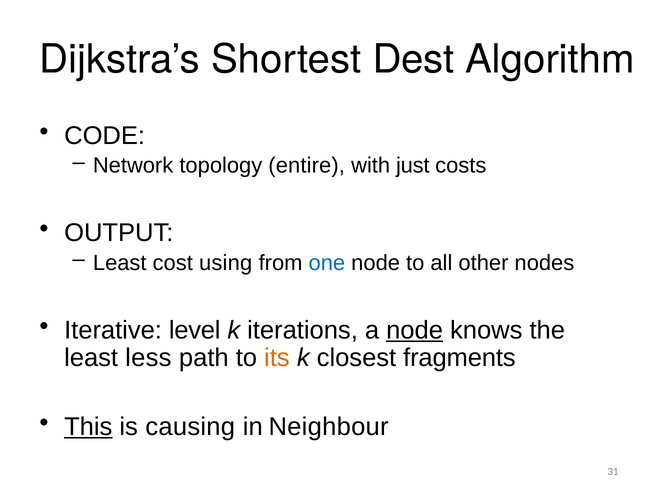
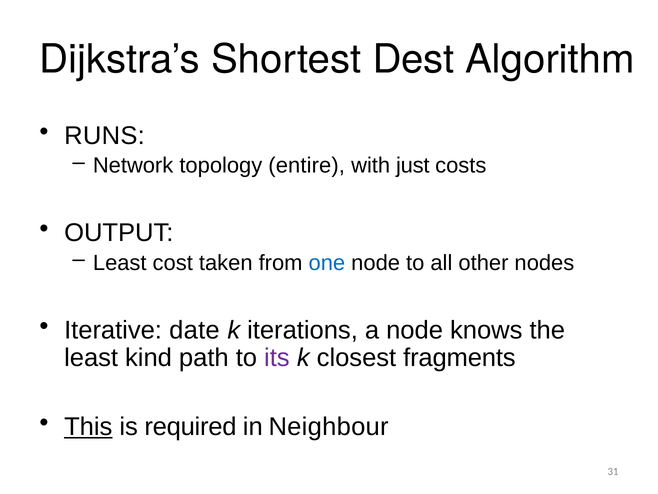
CODE: CODE -> RUNS (104, 136)
using: using -> taken (226, 263)
level: level -> date (194, 330)
node underline: present -> none (415, 330)
less: less -> kind (149, 358)
its colour: orange -> purple (277, 358)
causing: causing -> required (190, 426)
